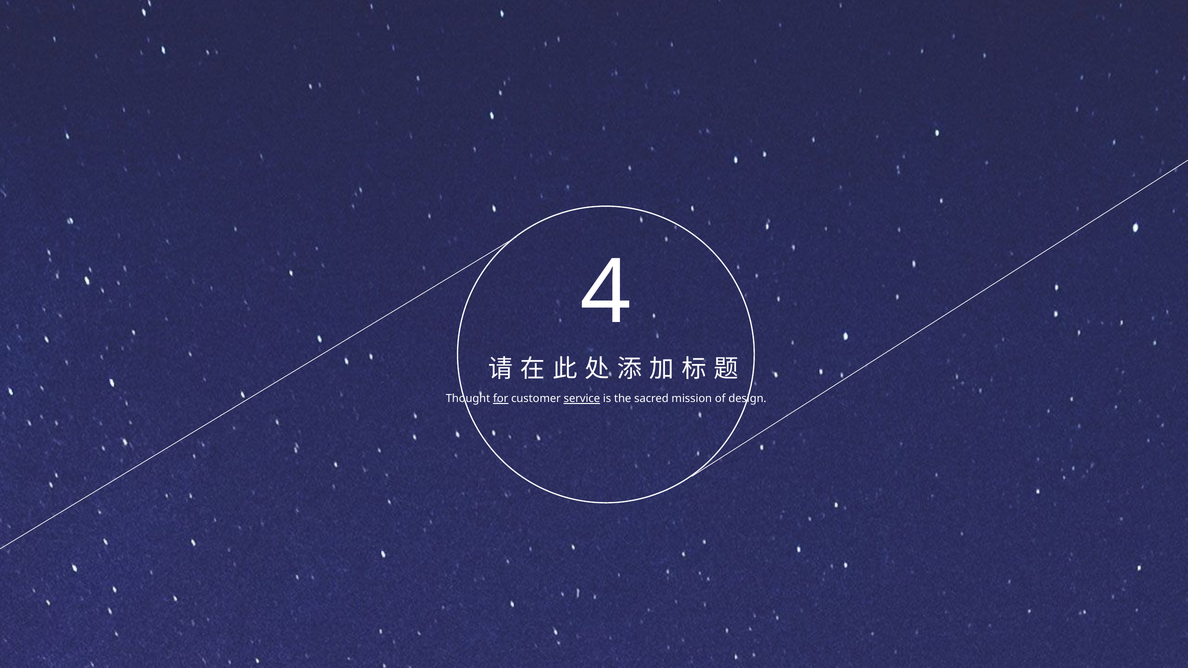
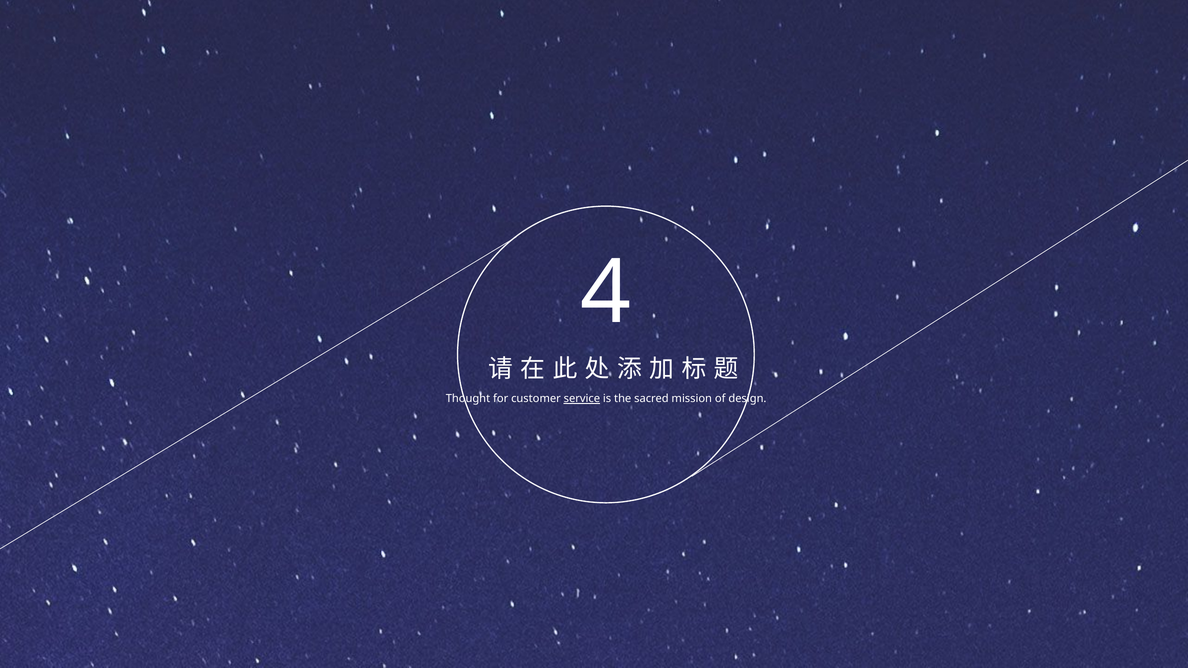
for underline: present -> none (501, 399)
